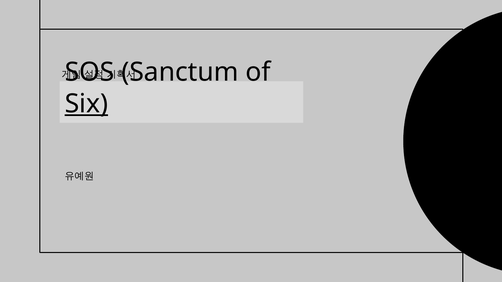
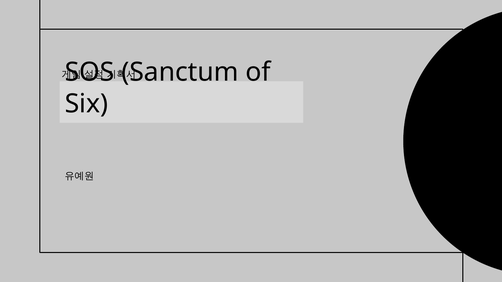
Six underline: present -> none (86, 104)
